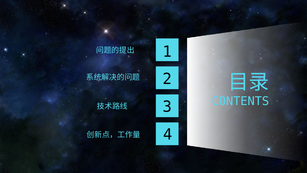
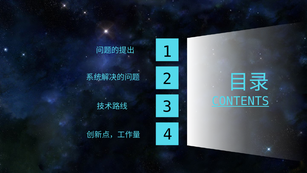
CONTENTS underline: none -> present (240, 101)
